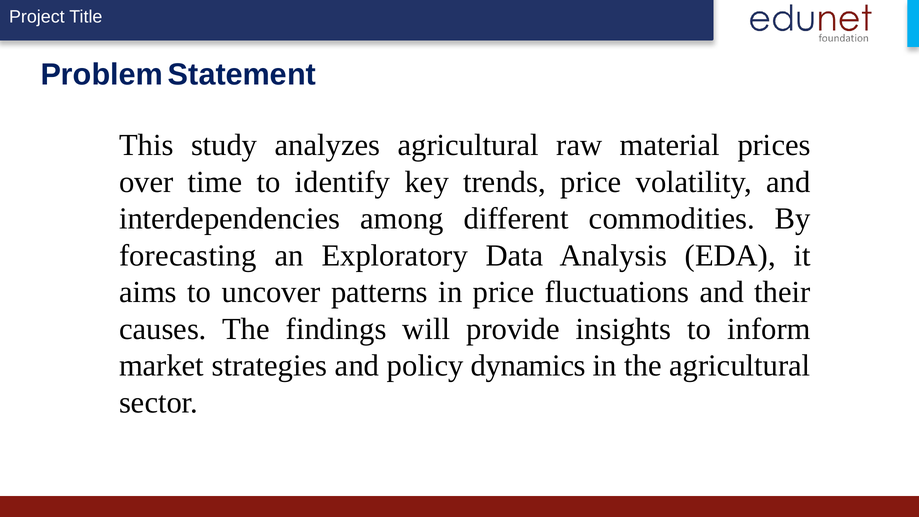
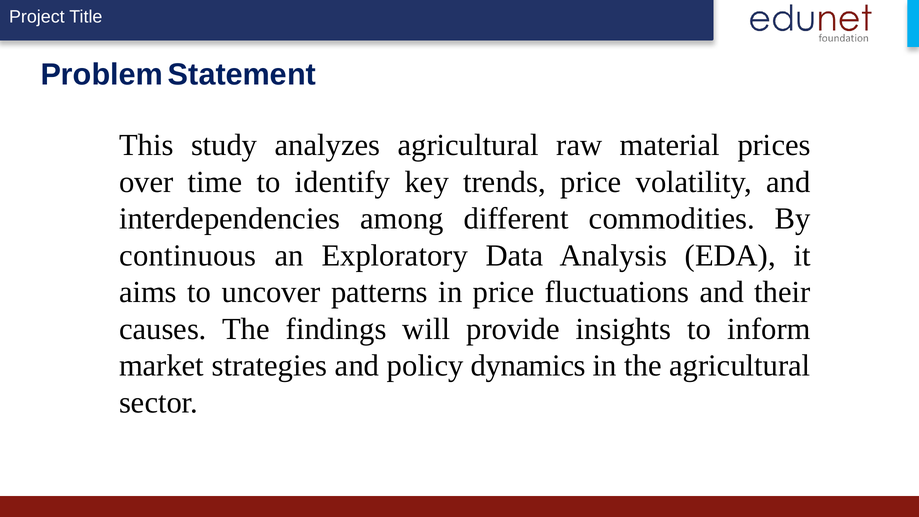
forecasting: forecasting -> continuous (188, 256)
